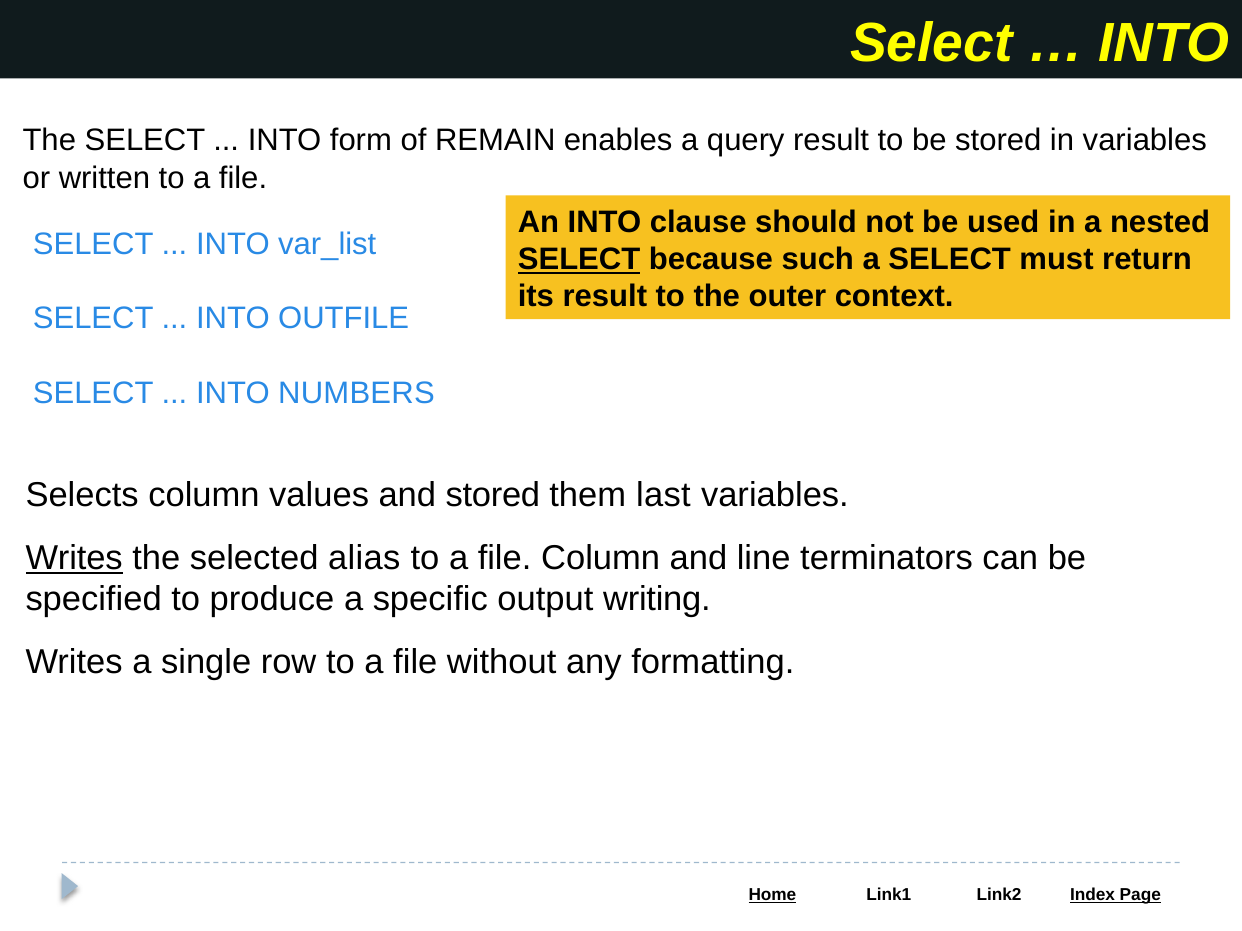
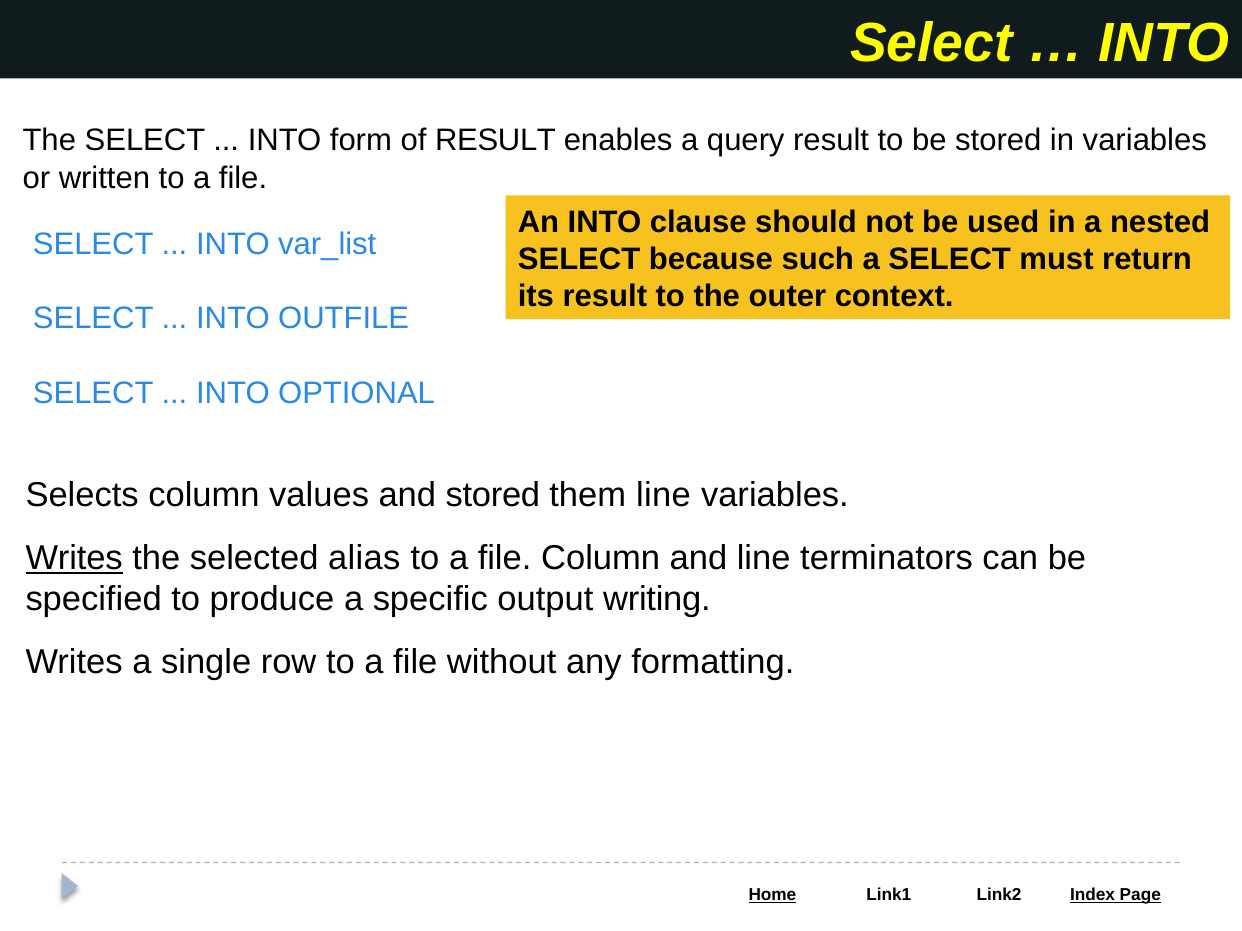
of REMAIN: REMAIN -> RESULT (496, 141)
SELECT underline: present -> none (579, 260)
NUMBERS: NUMBERS -> OPTIONAL (357, 393)
them last: last -> line (663, 495)
